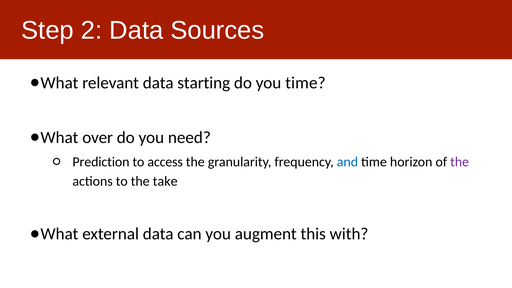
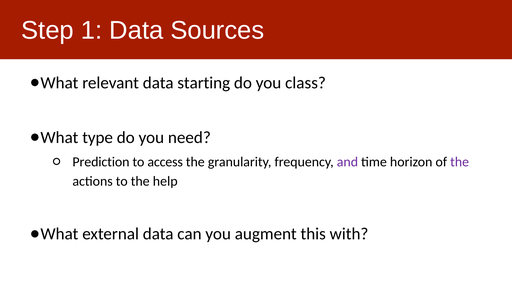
2: 2 -> 1 (92, 30)
you time: time -> class (305, 83)
over: over -> type (98, 137)
and colour: blue -> purple (347, 162)
take: take -> help (165, 181)
